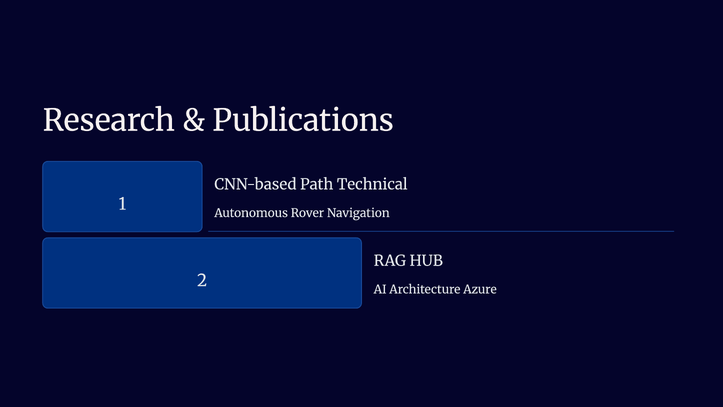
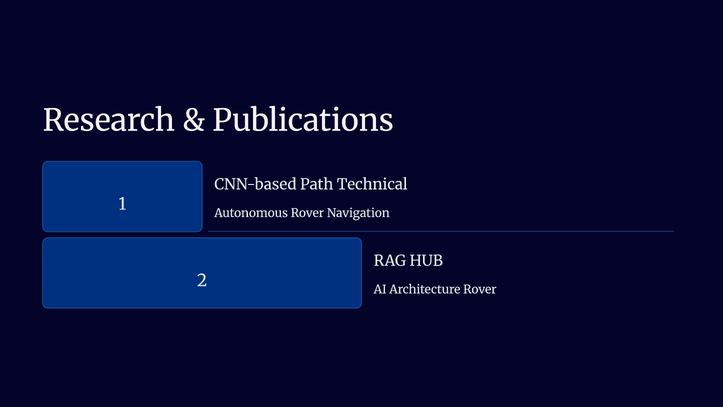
Architecture Azure: Azure -> Rover (480, 289)
